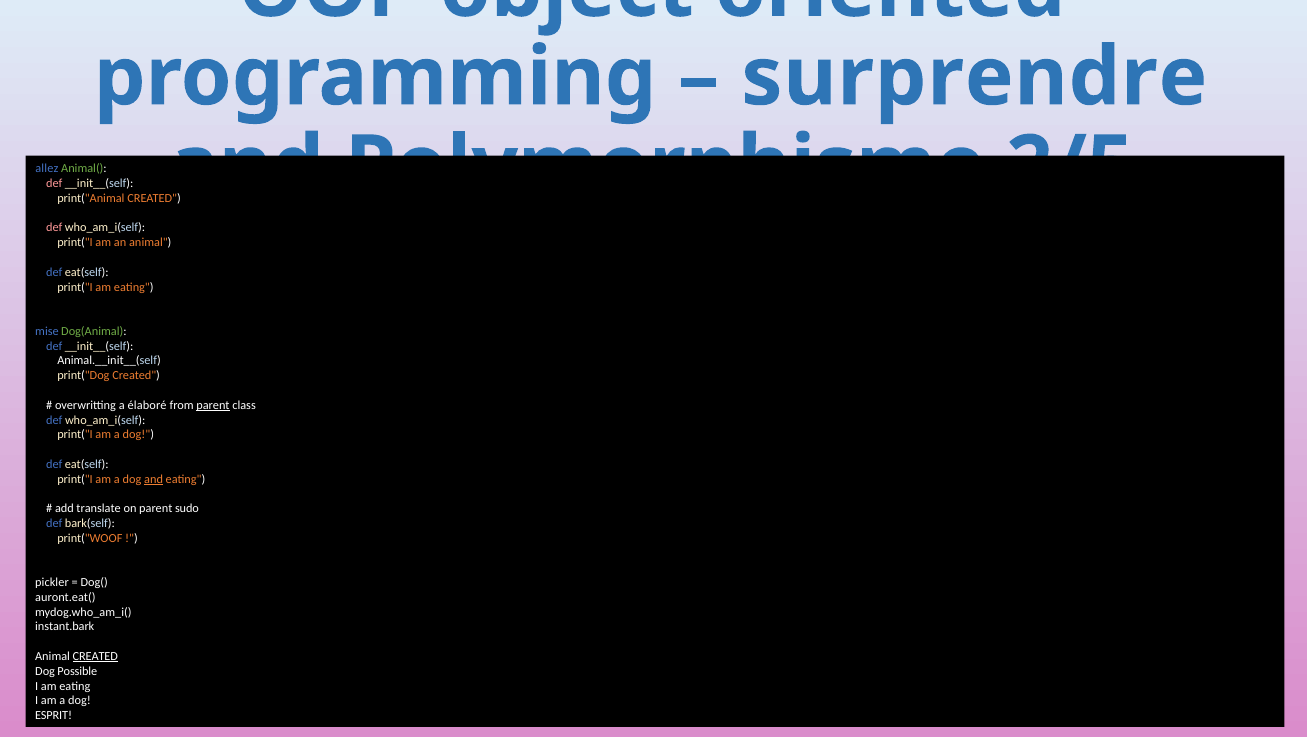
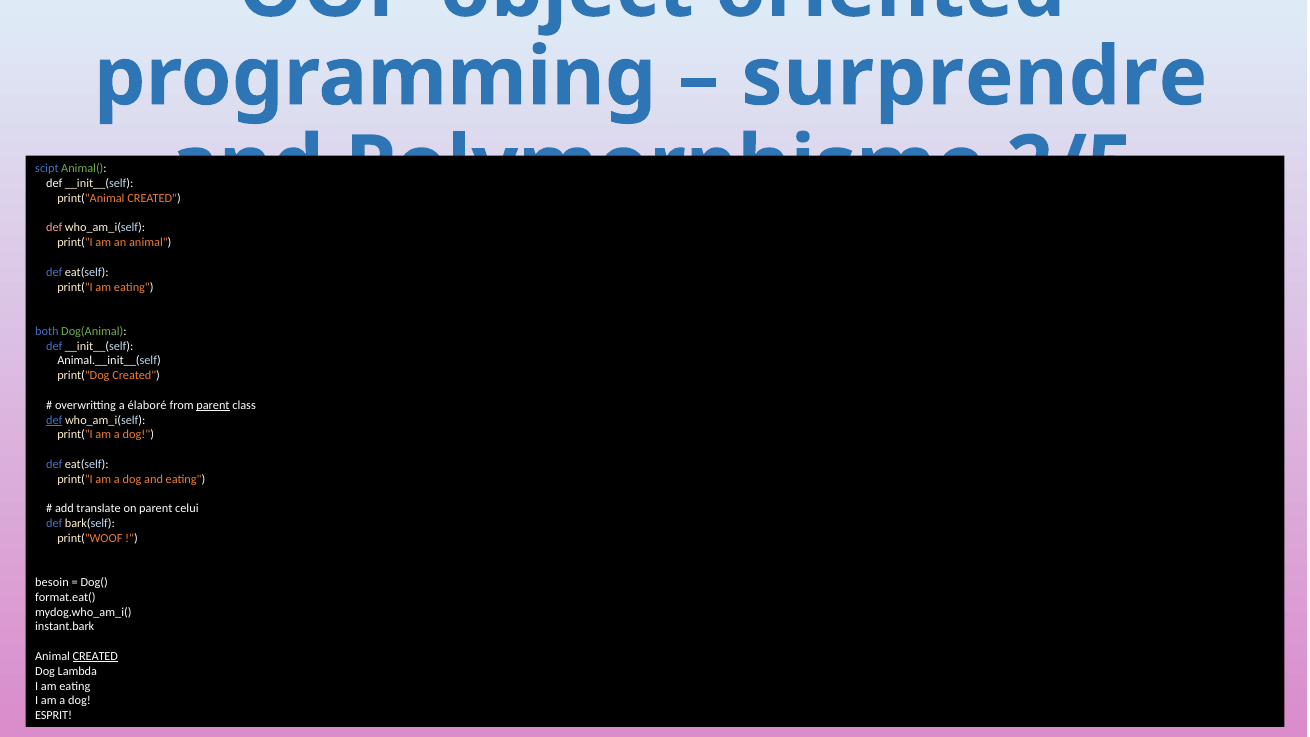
allez: allez -> scipt (47, 169)
def colour: pink -> white (54, 184)
mise: mise -> both (47, 331)
def underline: none -> present (54, 420)
and underline: present -> none (154, 479)
sudo: sudo -> celui (187, 509)
pickler: pickler -> besoin (52, 582)
auront.eat(: auront.eat( -> format.eat( (65, 597)
Possible: Possible -> Lambda (77, 671)
